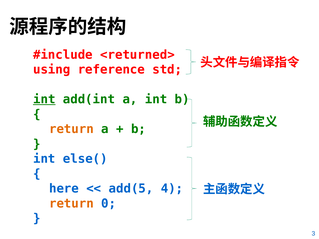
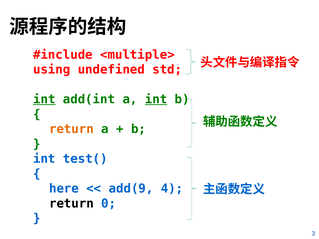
<returned>: <returned> -> <multiple> (137, 55)
reference: reference -> undefined (111, 70)
int underline: none -> present (156, 99)
else(: else( -> test( (85, 159)
add(5: add(5 -> add(9 (131, 189)
return colour: orange -> black (71, 204)
